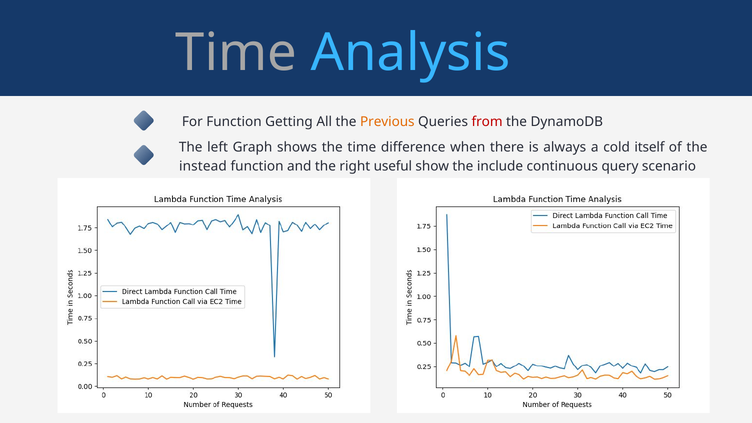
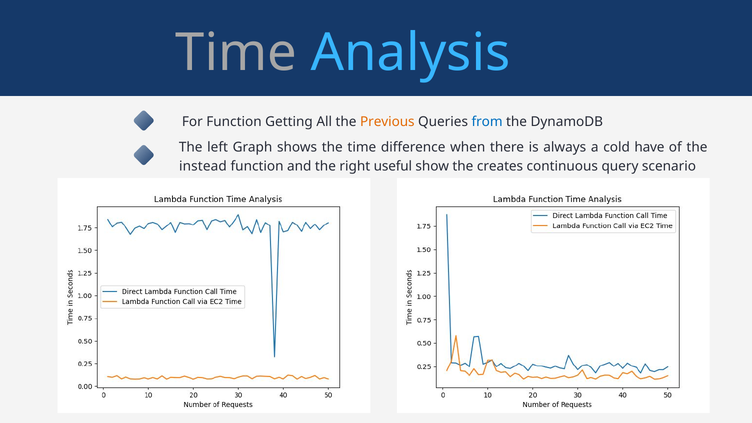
from colour: red -> blue (487, 122)
itself: itself -> have (649, 147)
include: include -> creates (500, 166)
